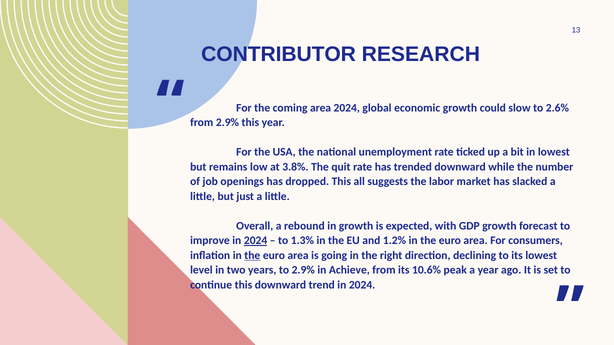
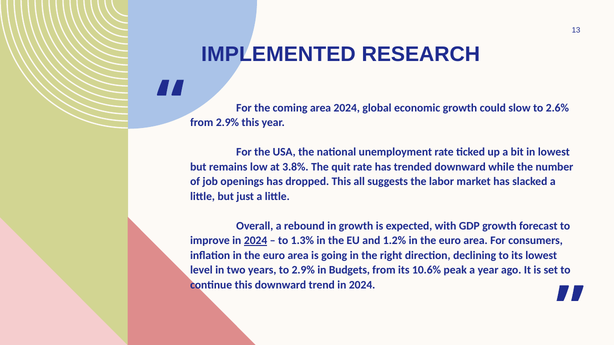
CONTRIBUTOR: CONTRIBUTOR -> IMPLEMENTED (278, 54)
the underline: present -> none (252, 256)
Achieve: Achieve -> Budgets (349, 270)
